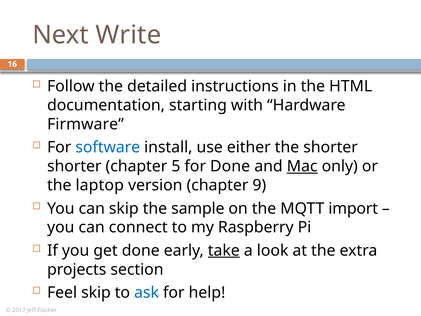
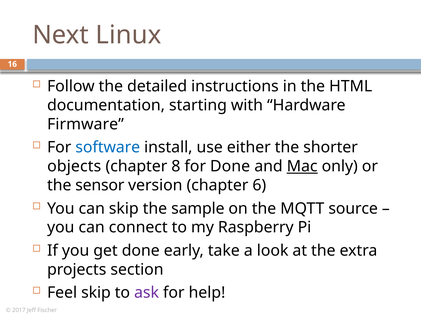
Write: Write -> Linux (128, 35)
shorter: shorter -> objects (74, 166)
5: 5 -> 8 (176, 166)
laptop: laptop -> sensor (100, 185)
9: 9 -> 6 (259, 185)
import: import -> source (353, 208)
take underline: present -> none (224, 250)
ask colour: blue -> purple (147, 292)
